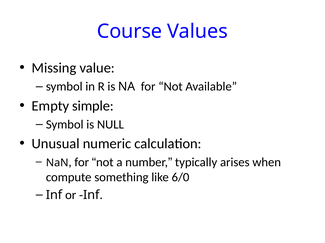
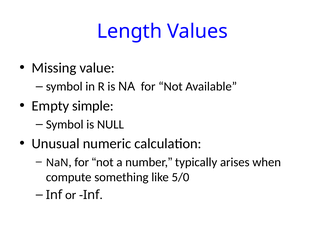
Course: Course -> Length (129, 31)
6/0: 6/0 -> 5/0 (180, 178)
